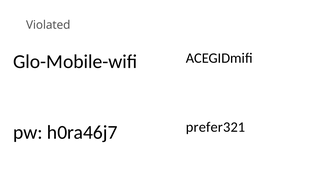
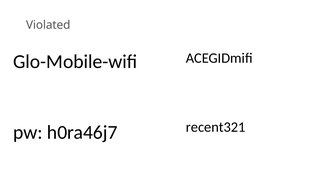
prefer321: prefer321 -> recent321 (216, 127)
